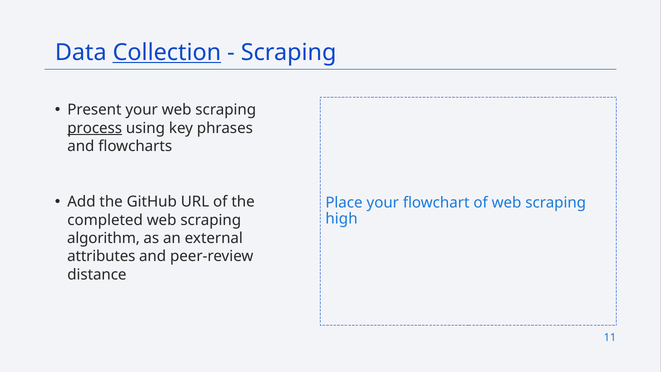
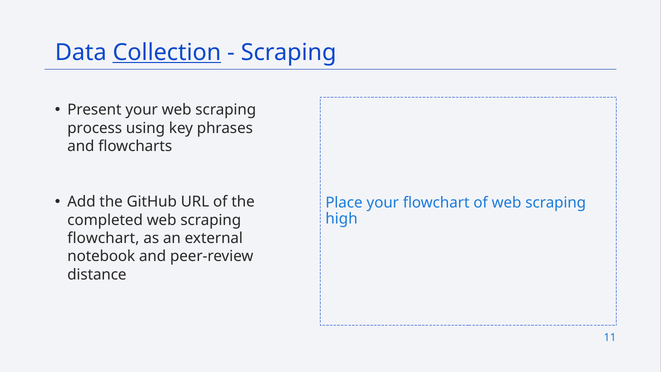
process underline: present -> none (95, 128)
algorithm: algorithm -> flowchart (103, 238)
attributes: attributes -> notebook (101, 256)
